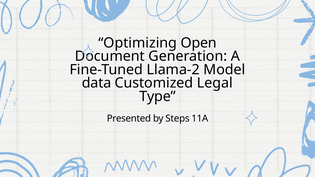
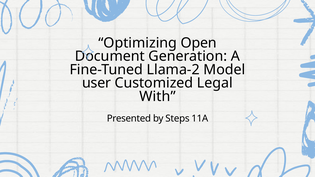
data: data -> user (97, 83)
Type: Type -> With (157, 96)
